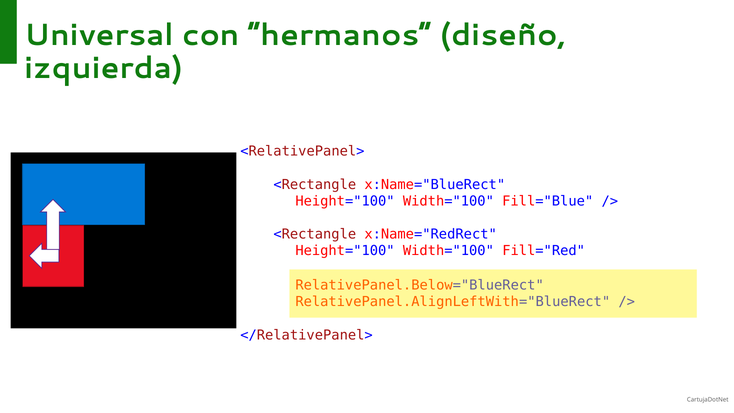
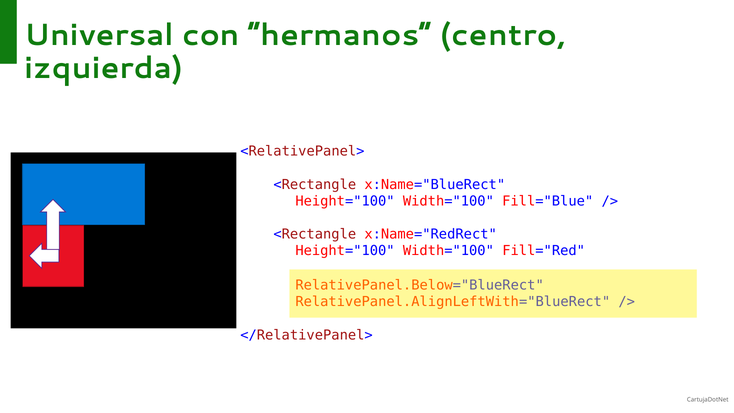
diseño: diseño -> centro (503, 35)
